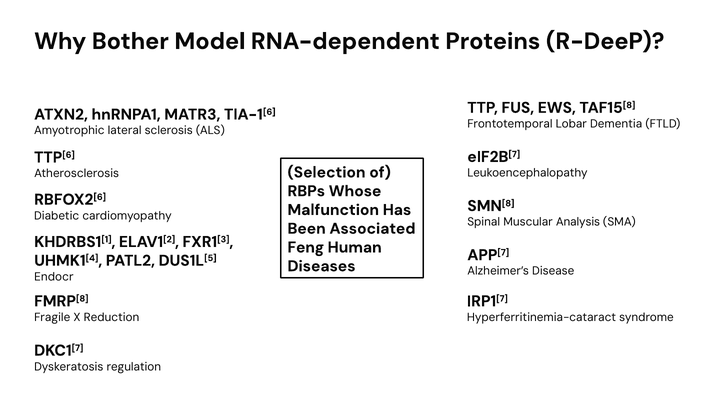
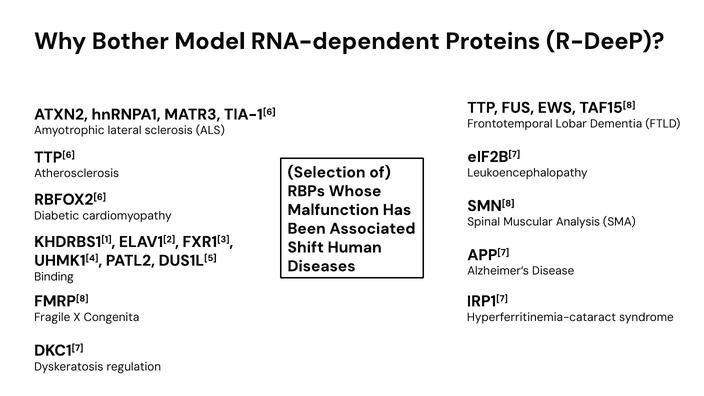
Feng: Feng -> Shift (306, 247)
Endocr: Endocr -> Binding (54, 277)
Reduction: Reduction -> Congenita (112, 317)
